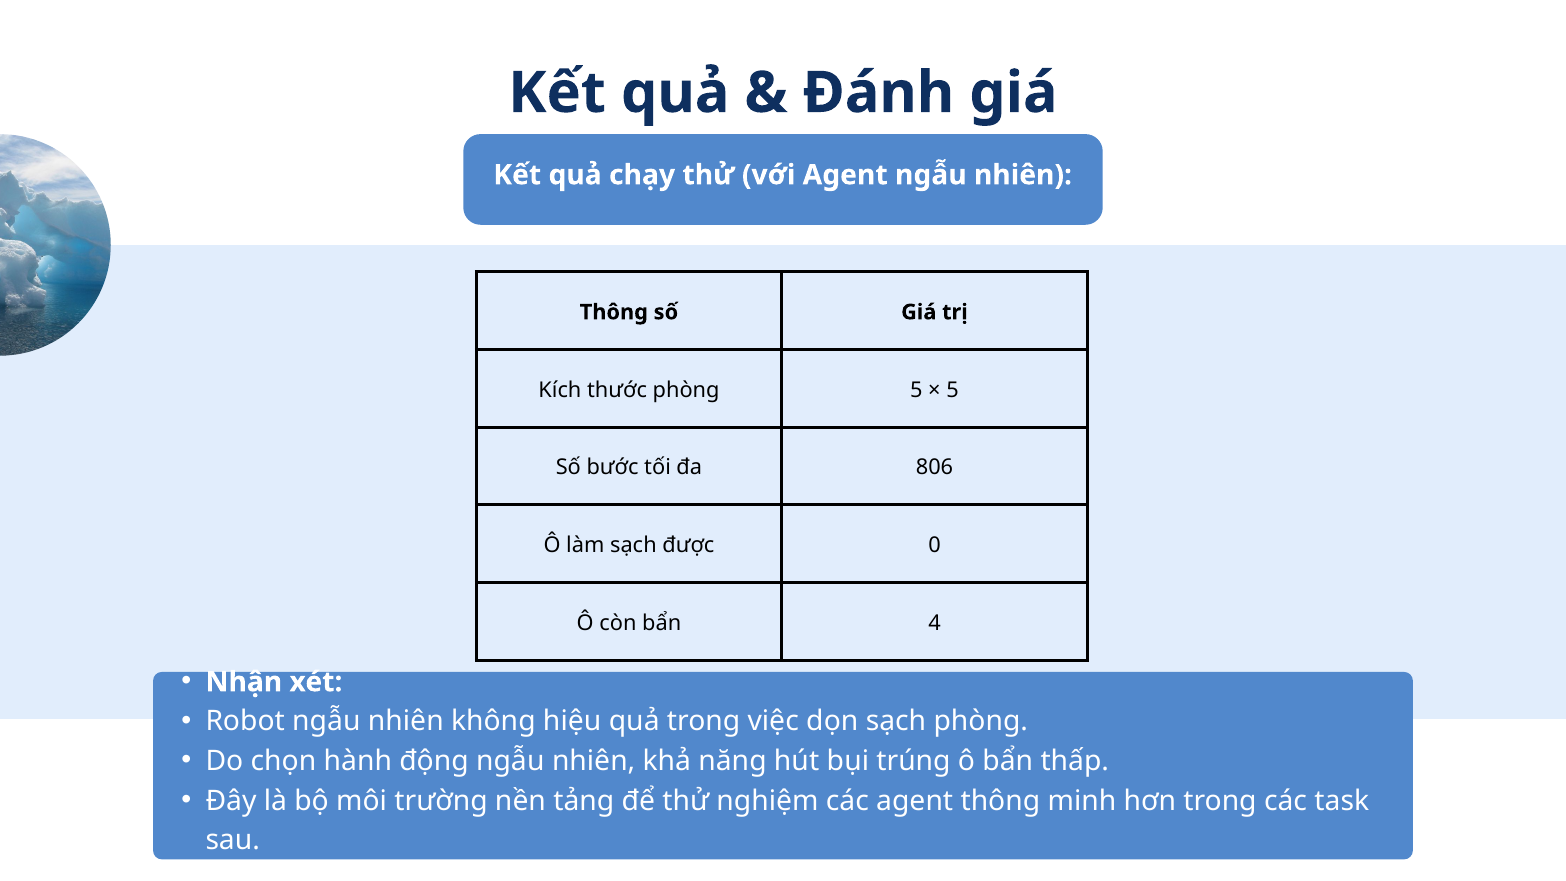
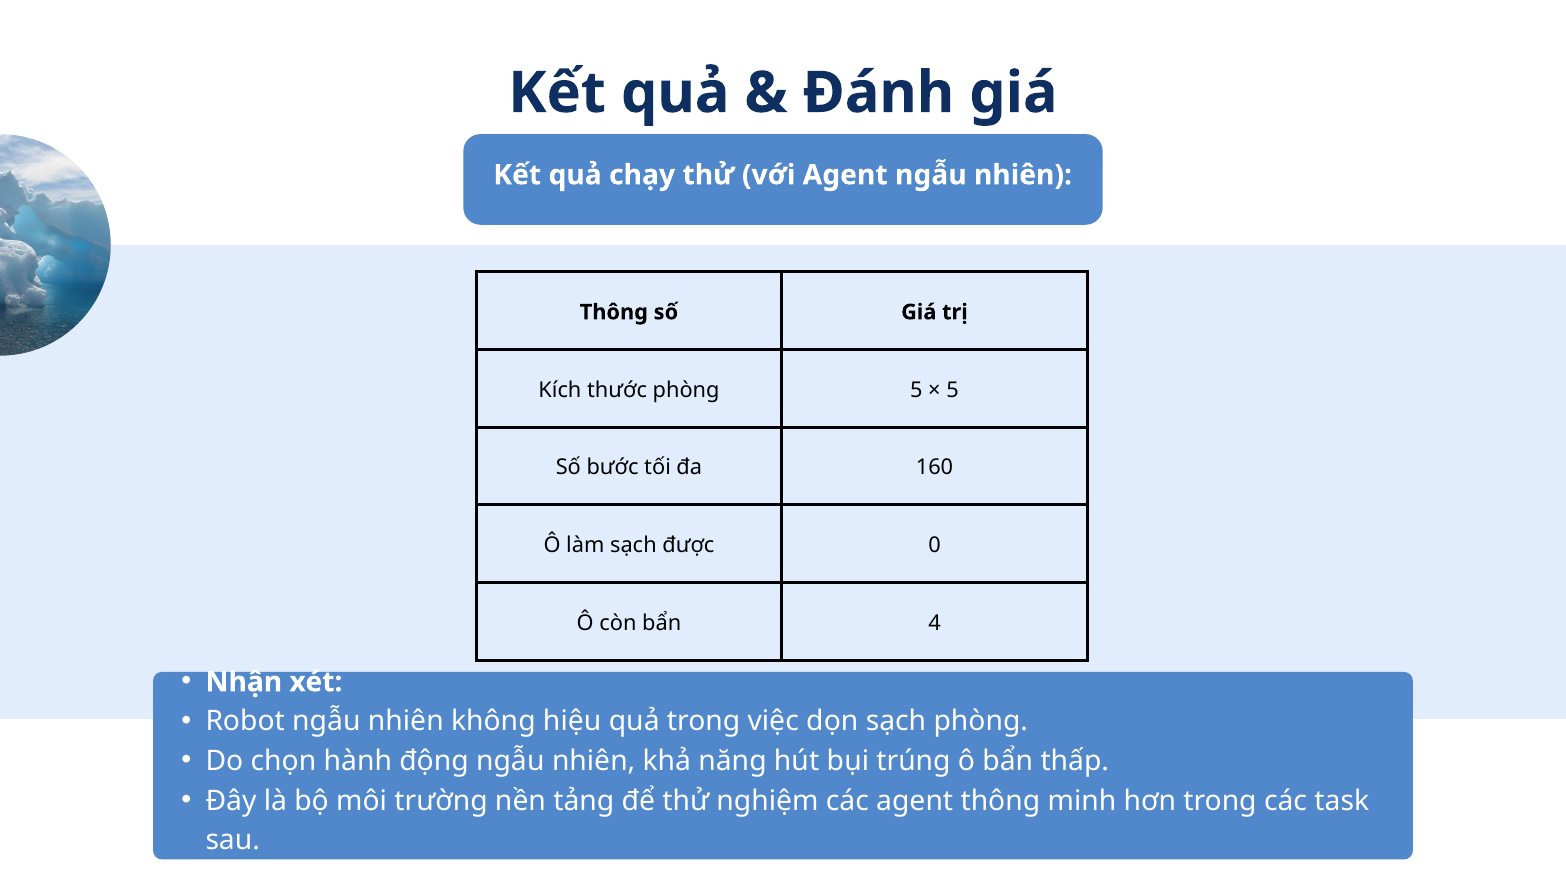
806: 806 -> 160 (934, 468)
